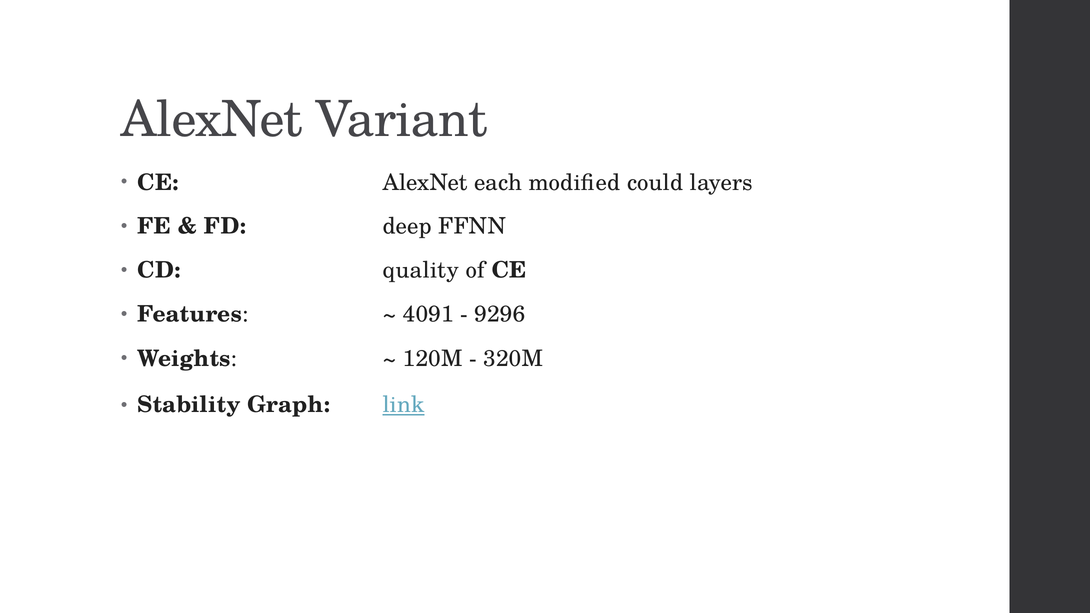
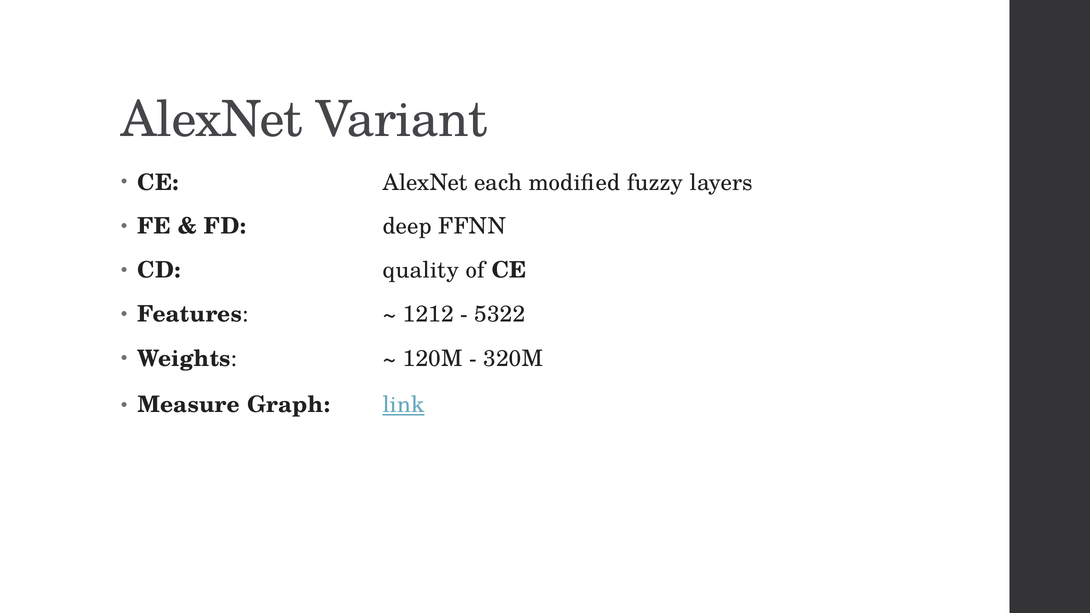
could: could -> fuzzy (655, 183)
4091: 4091 -> 1212 (428, 315)
9296: 9296 -> 5322 (500, 315)
Stability: Stability -> Measure (189, 405)
